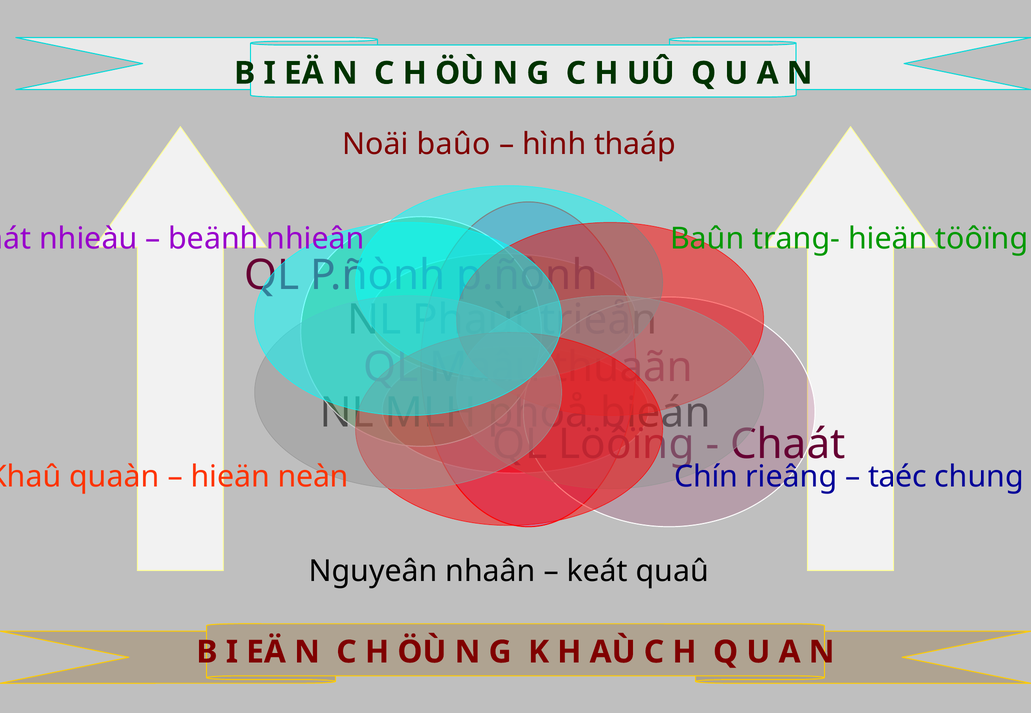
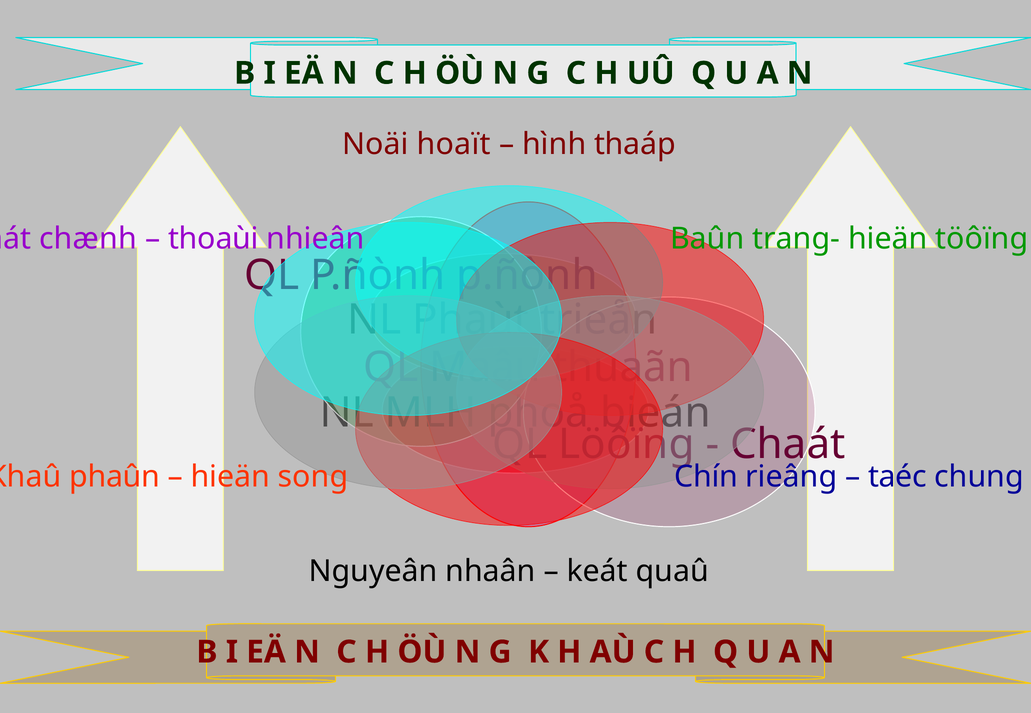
baûo: baûo -> hoaït (454, 144)
nhieàu: nhieàu -> chænh (88, 239)
beänh: beänh -> thoaùi (214, 239)
quaàn: quaàn -> phaûn (115, 476)
neàn: neàn -> song (313, 476)
